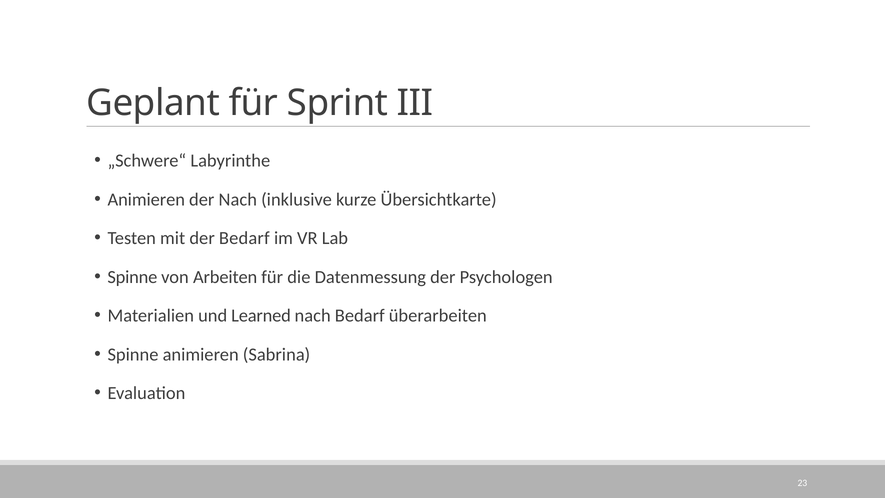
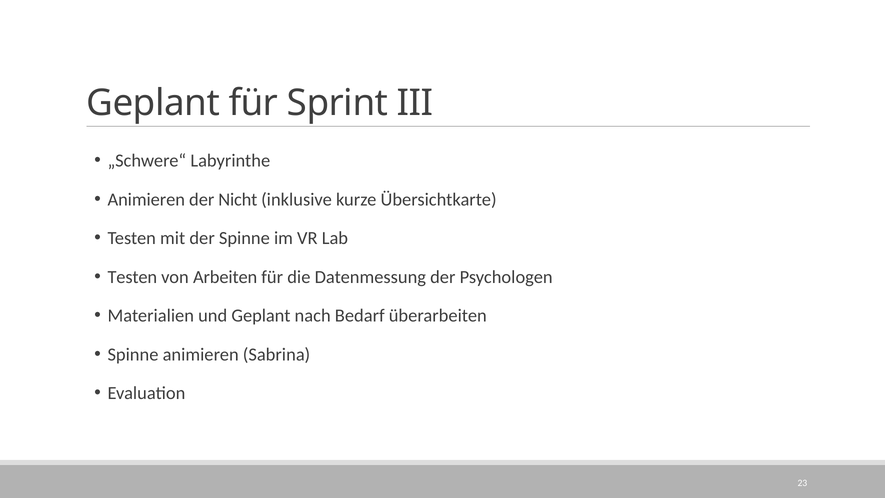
der Nach: Nach -> Nicht (238, 199)
der Bedarf: Bedarf -> Spinne (244, 238)
Spinne: Spinne -> Testen (132, 277)
und Learned: Learned -> Geplant (261, 316)
